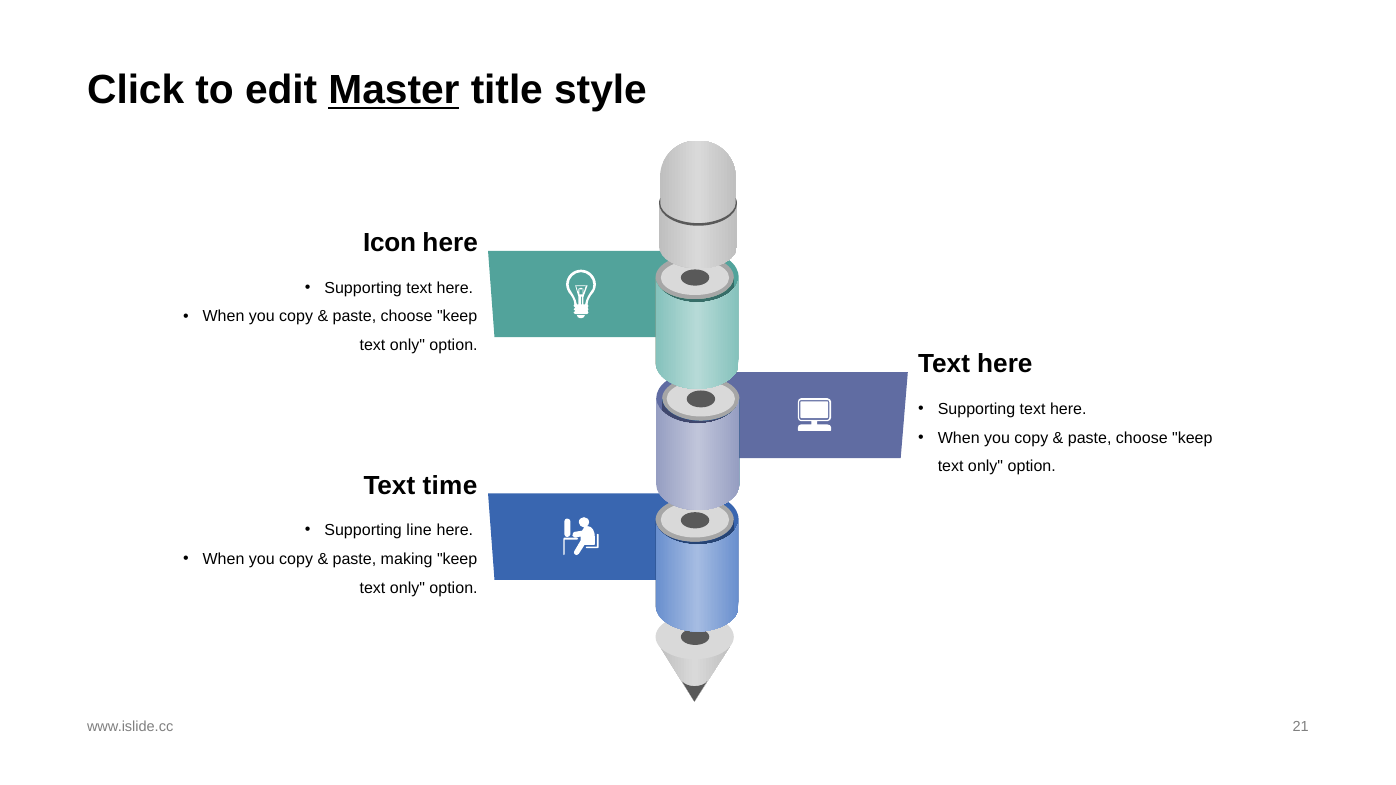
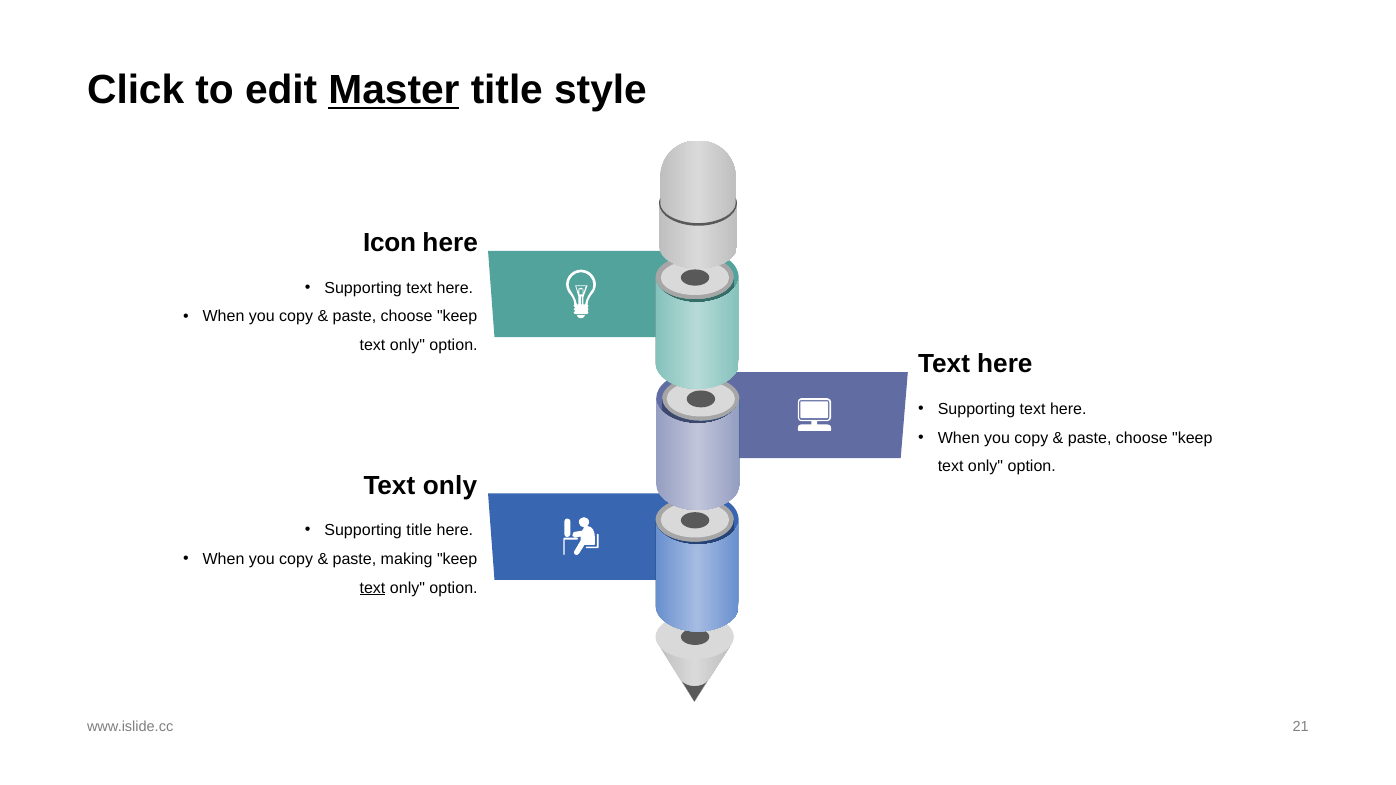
time: time -> only (450, 486)
Supporting line: line -> title (419, 531)
text underline: none -> present (373, 588)
